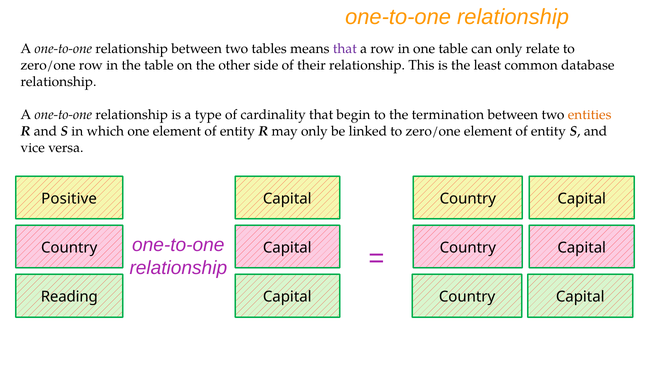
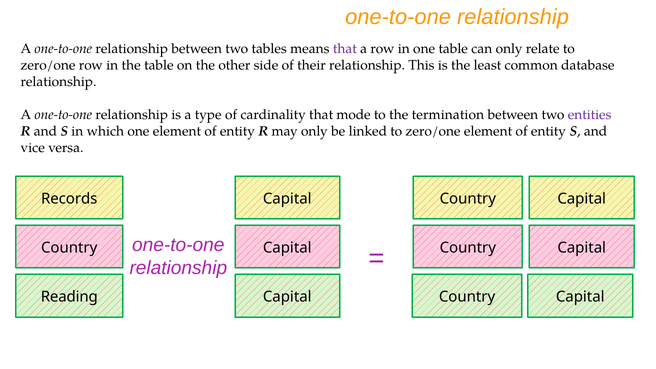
begin: begin -> mode (354, 115)
entities colour: orange -> purple (590, 115)
Positive: Positive -> Records (69, 199)
